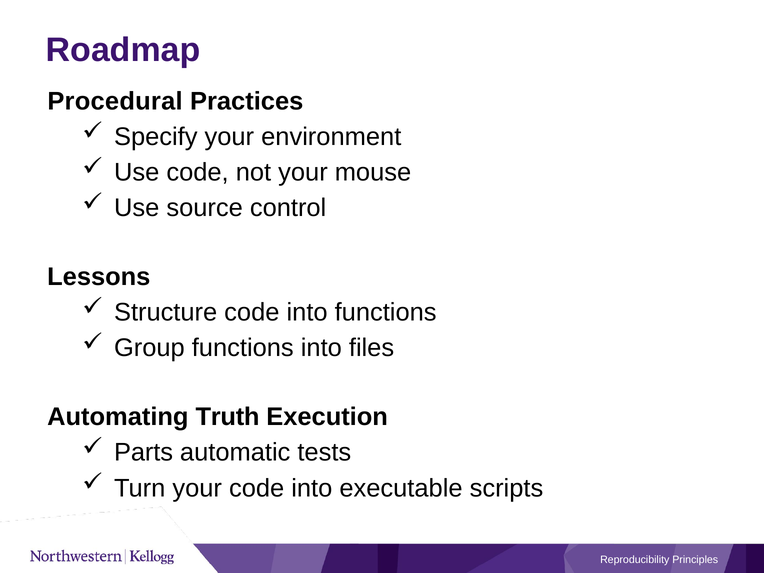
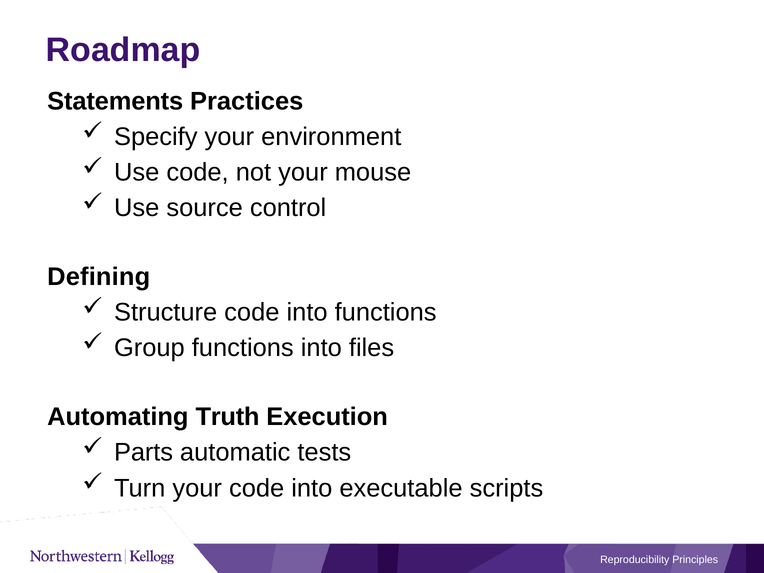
Procedural: Procedural -> Statements (115, 101)
Lessons: Lessons -> Defining (99, 277)
